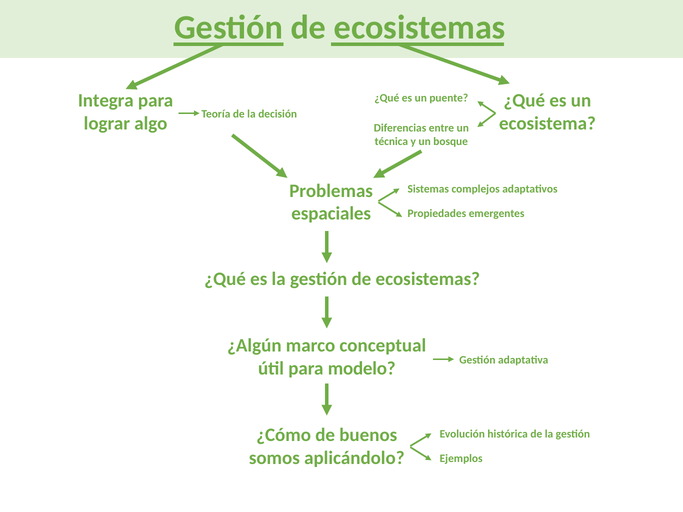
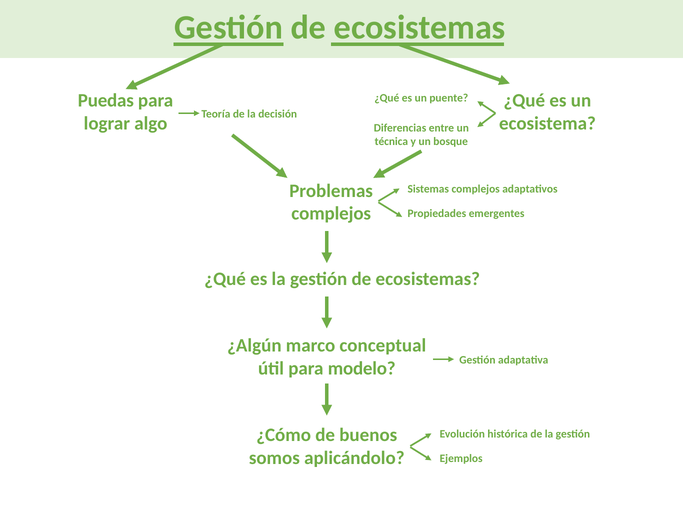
Integra: Integra -> Puedas (106, 101)
espaciales: espaciales -> complejos (331, 214)
